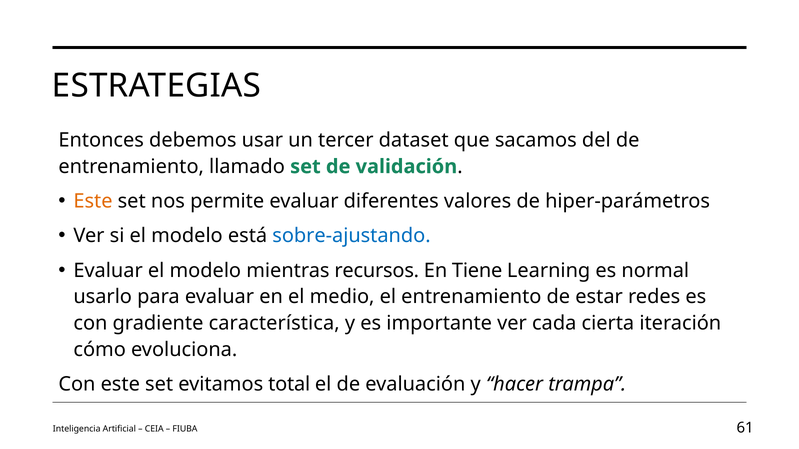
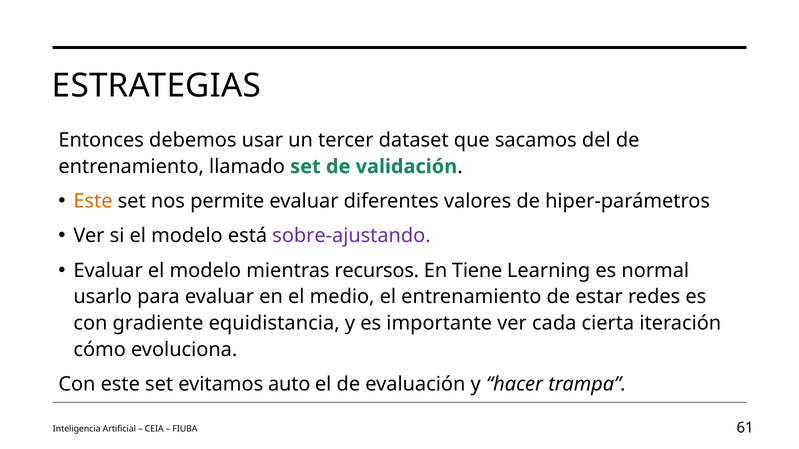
sobre-ajustando colour: blue -> purple (351, 236)
característica: característica -> equidistancia (274, 324)
total: total -> auto (289, 385)
